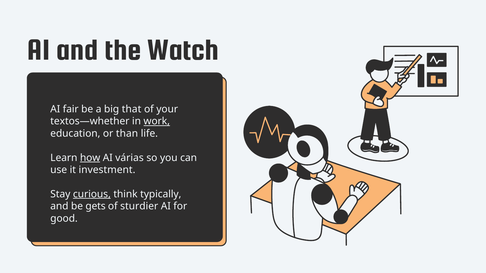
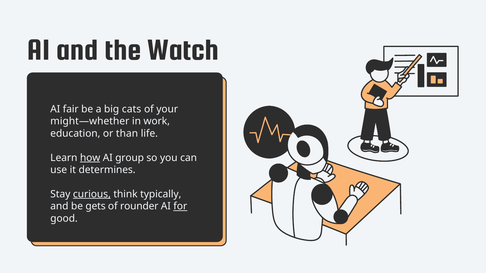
that: that -> cats (132, 109)
textos—whether: textos—whether -> might—whether (90, 121)
work underline: present -> none (157, 121)
várias: várias -> group (130, 158)
investment: investment -> determines (107, 170)
sturdier: sturdier -> rounder (139, 207)
for underline: none -> present (180, 207)
